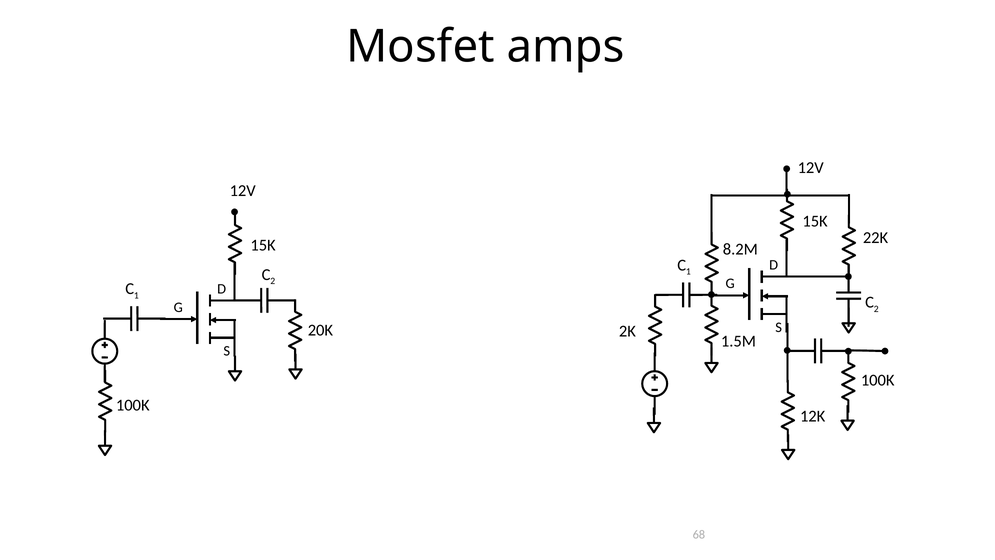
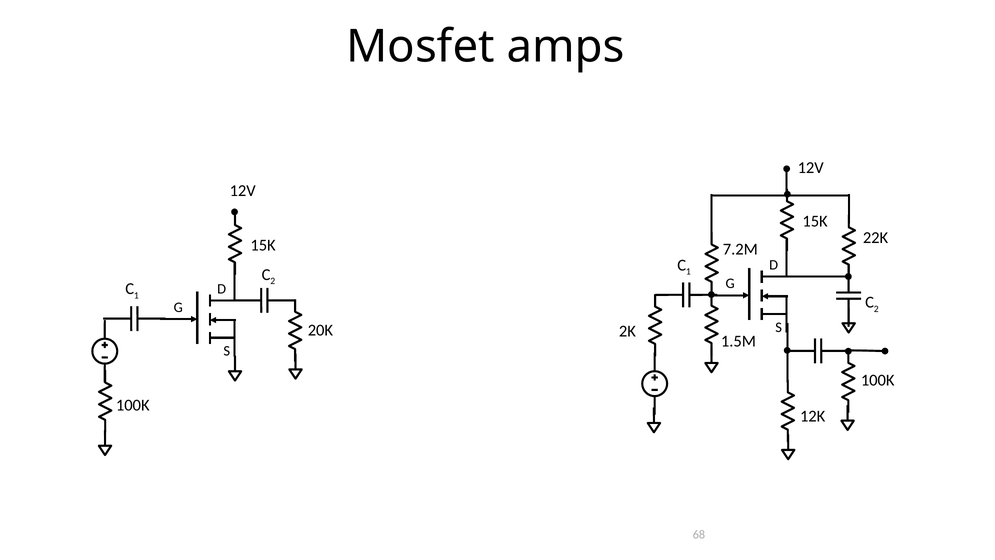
8.2M: 8.2M -> 7.2M (740, 249)
